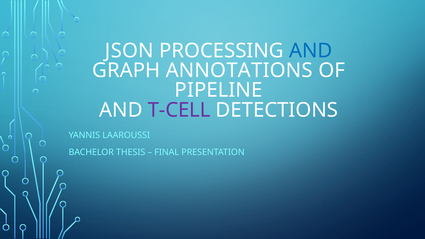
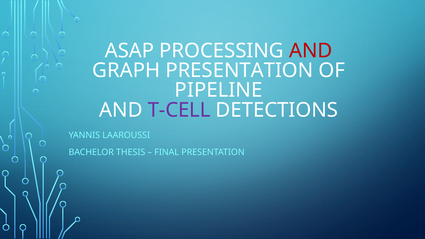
JSON: JSON -> ASAP (130, 51)
AND colour: blue -> red (311, 51)
GRAPH ANNOTATIONS: ANNOTATIONS -> PRESENTATION (239, 70)
